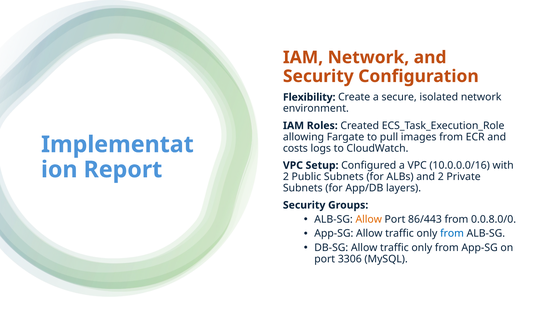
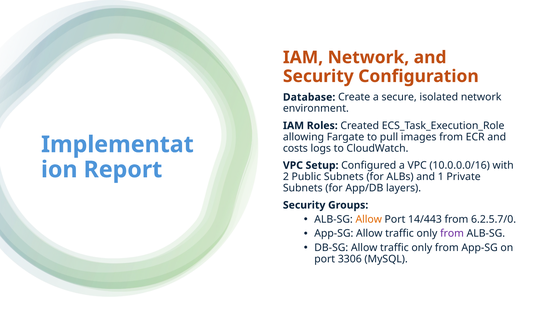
Flexibility: Flexibility -> Database (309, 97)
and 2: 2 -> 1 (441, 177)
86/443: 86/443 -> 14/443 (425, 219)
0.0.8.0/0: 0.0.8.0/0 -> 6.2.5.7/0 (494, 219)
from colour: blue -> purple (452, 233)
